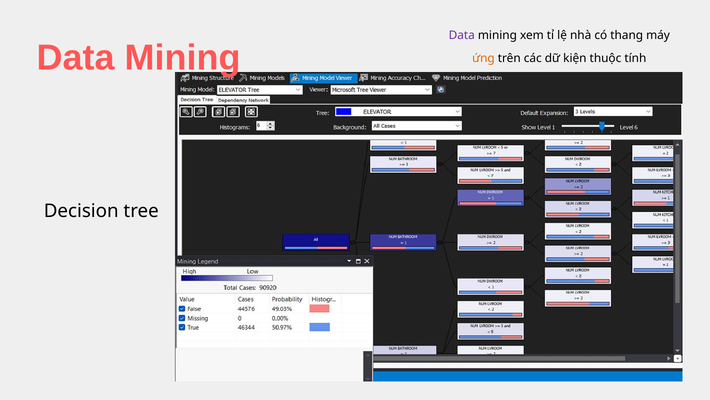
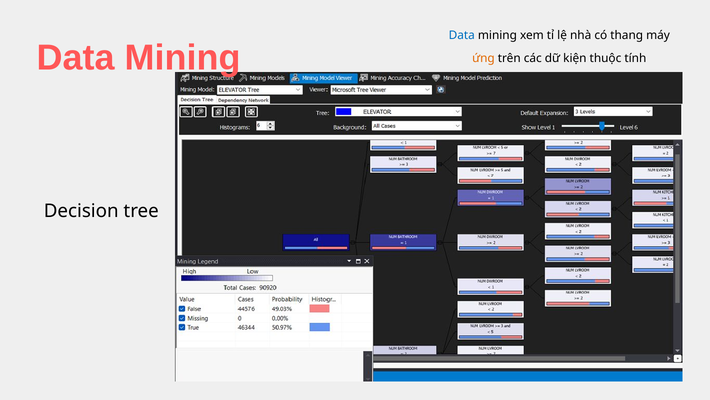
Data colour: purple -> blue (462, 35)
